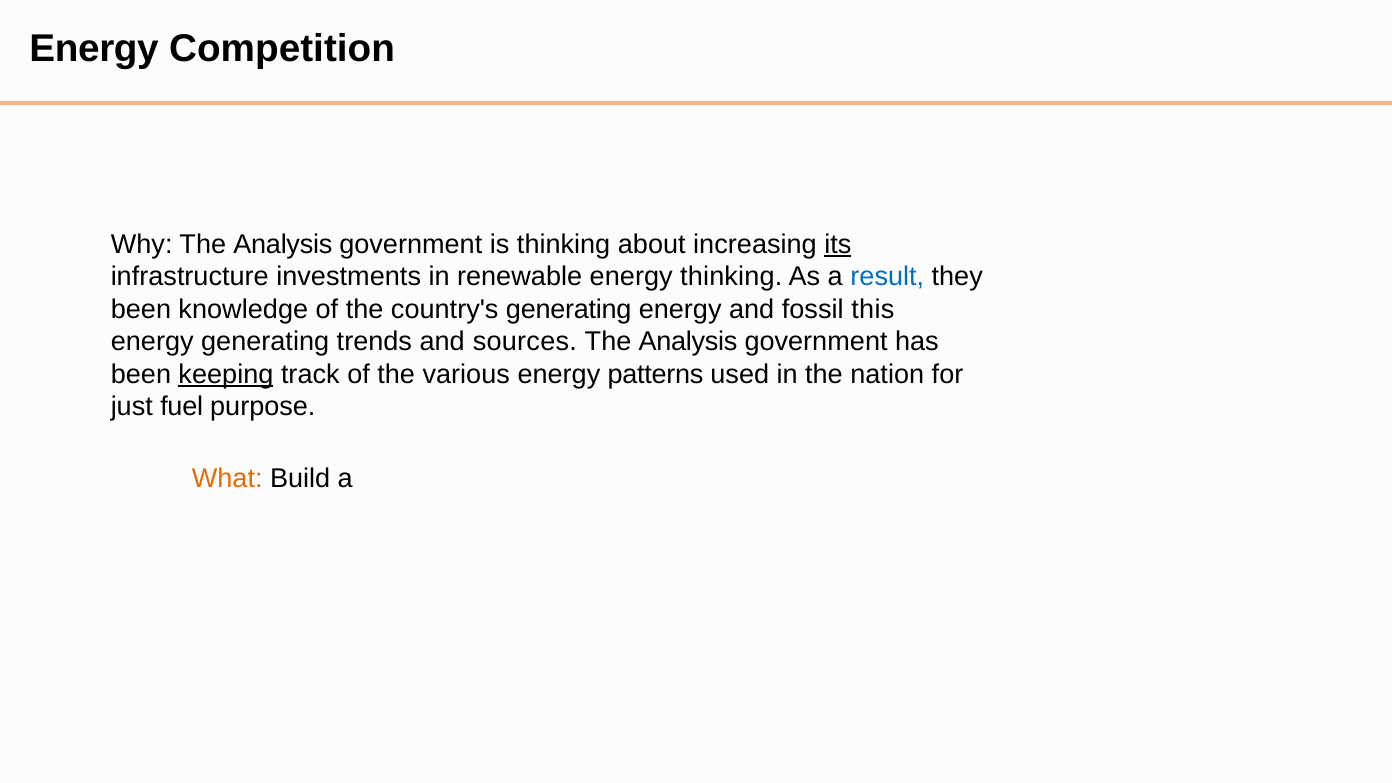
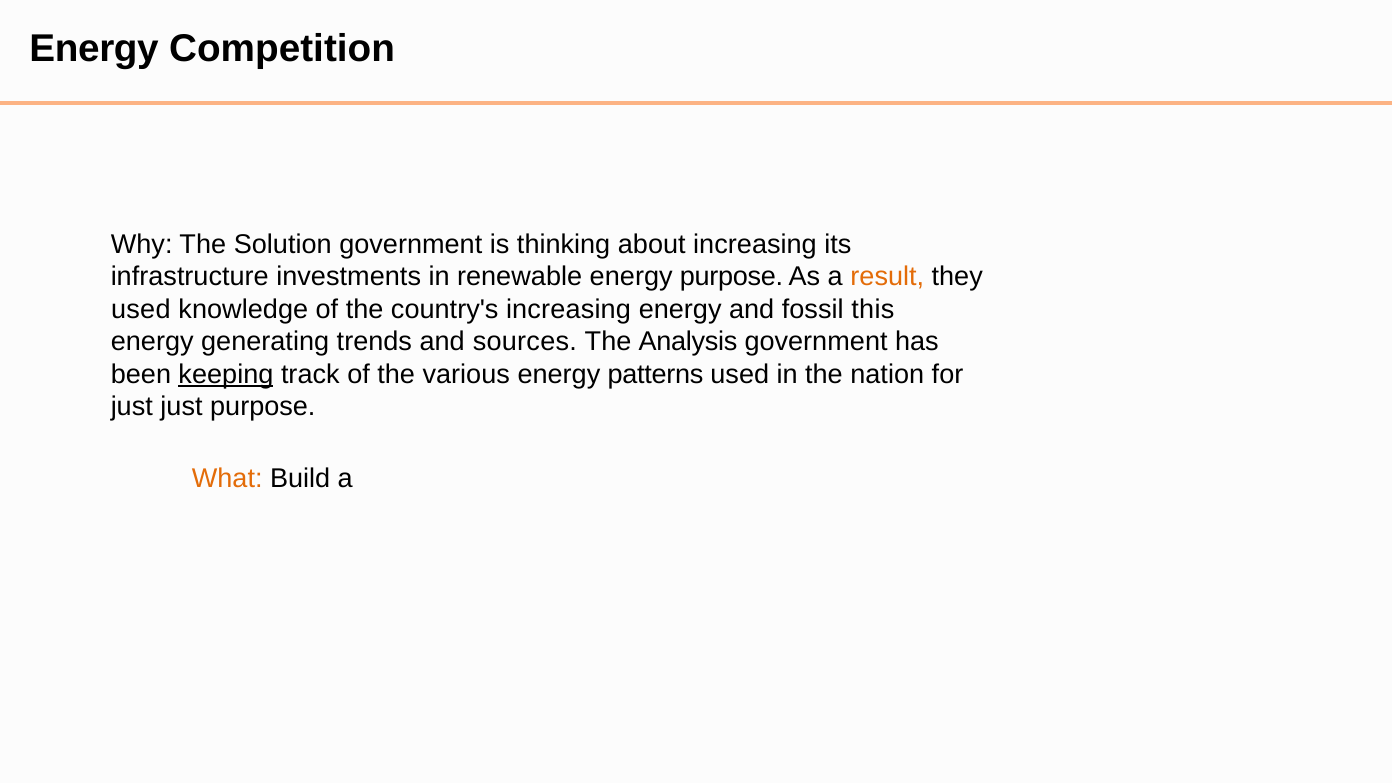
Why The Analysis: Analysis -> Solution (283, 244)
its underline: present -> none (838, 244)
energy thinking: thinking -> purpose (731, 277)
result colour: blue -> orange (887, 277)
been: been -> used (141, 309)
country's generating: generating -> increasing (568, 309)
just fuel: fuel -> just (182, 407)
